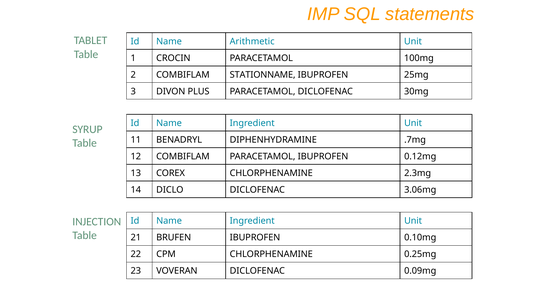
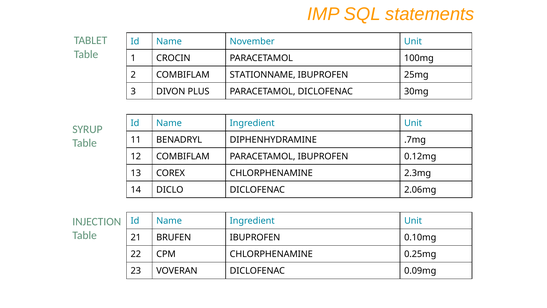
Arithmetic: Arithmetic -> November (252, 41)
3.06mg: 3.06mg -> 2.06mg (420, 190)
